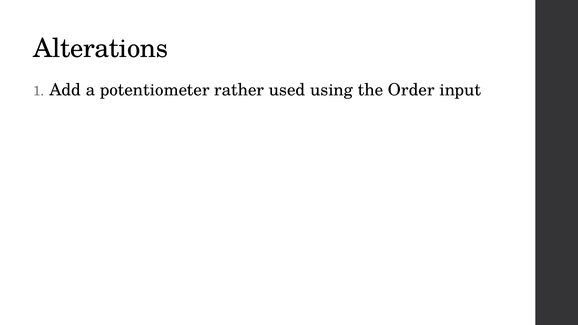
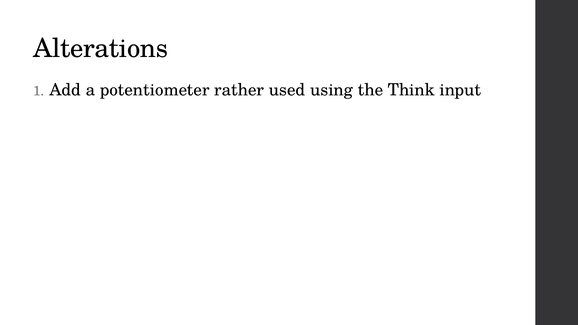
Order: Order -> Think (411, 90)
